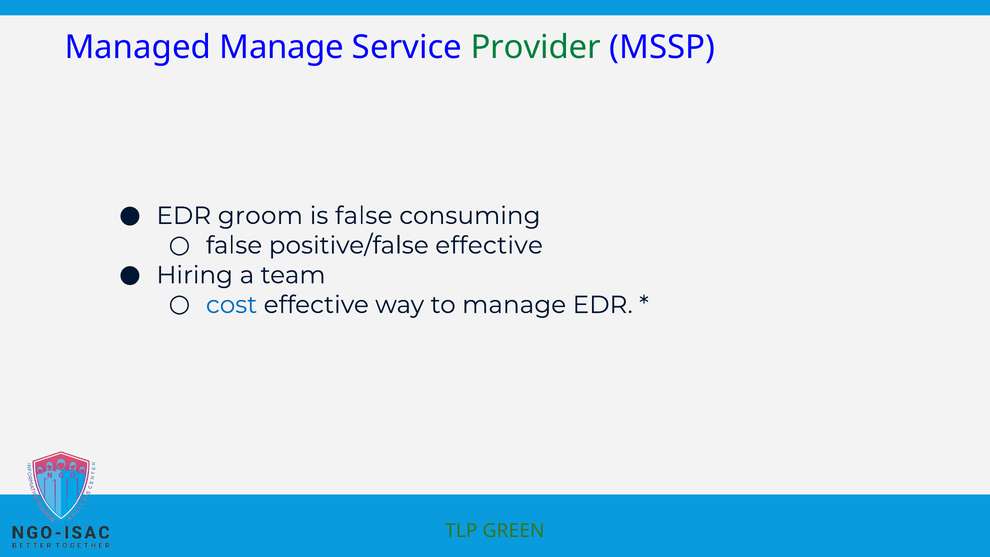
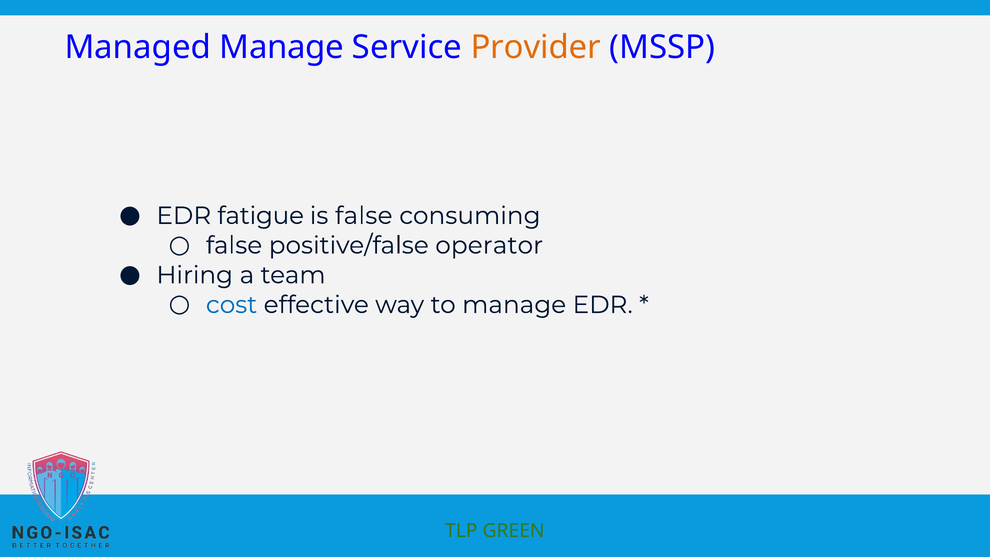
Provider colour: green -> orange (536, 47)
groom: groom -> fatigue (261, 216)
positive/false effective: effective -> operator (489, 245)
